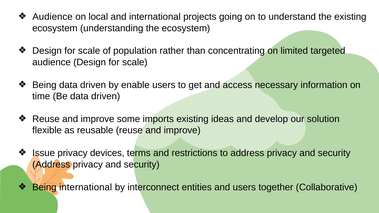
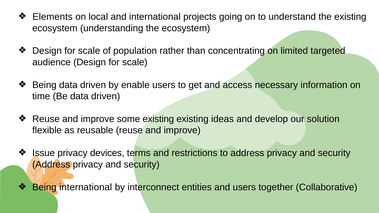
Audience: Audience -> Elements (53, 17)
some imports: imports -> existing (158, 119)
